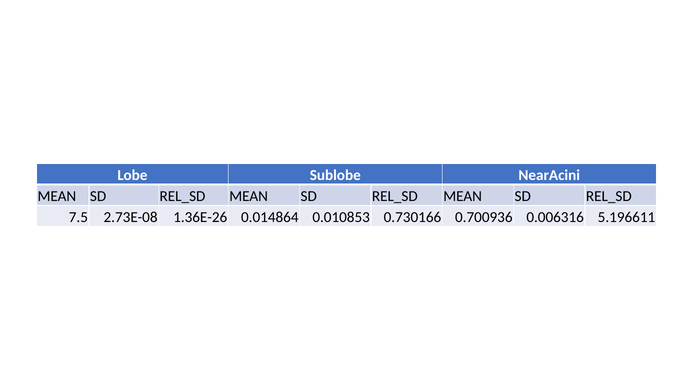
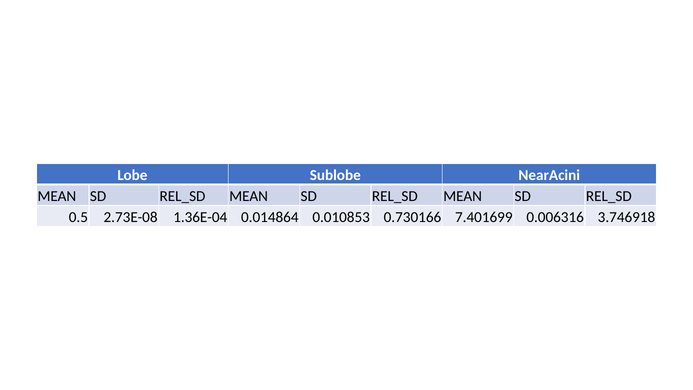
7.5: 7.5 -> 0.5 (78, 217)
1.36E-26: 1.36E-26 -> 1.36E-04 (200, 217)
0.700936: 0.700936 -> 7.401699 (484, 217)
5.196611: 5.196611 -> 3.746918 (626, 217)
